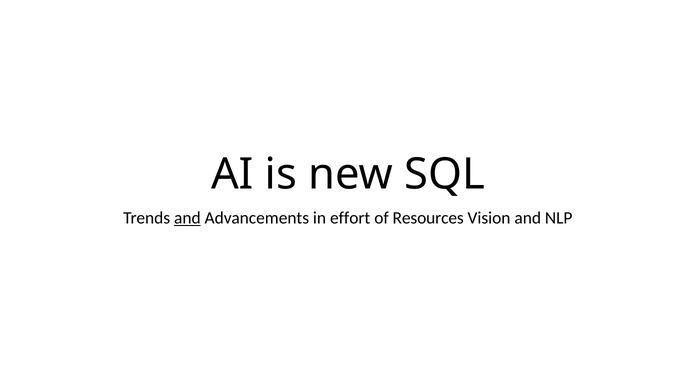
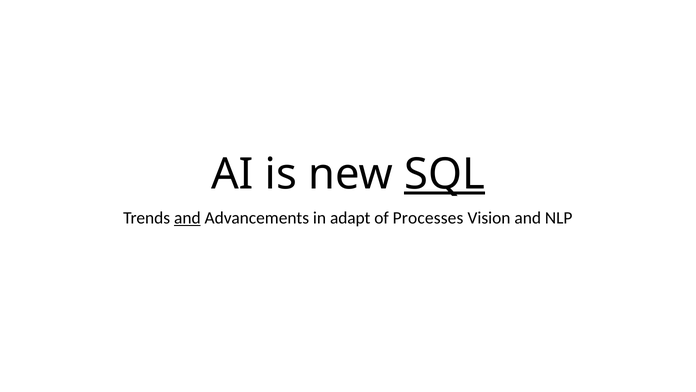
SQL underline: none -> present (445, 174)
effort: effort -> adapt (350, 218)
Resources: Resources -> Processes (428, 218)
